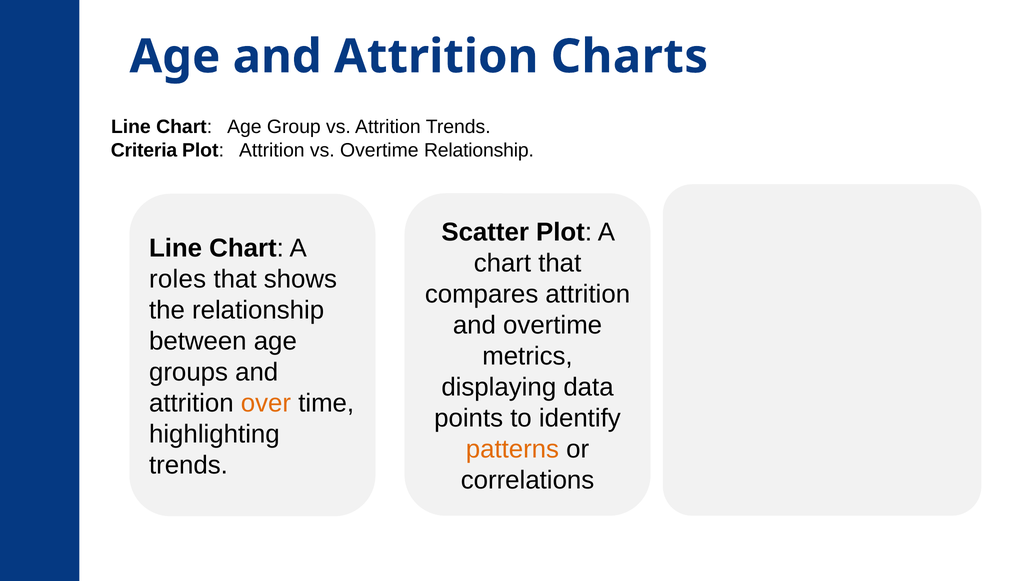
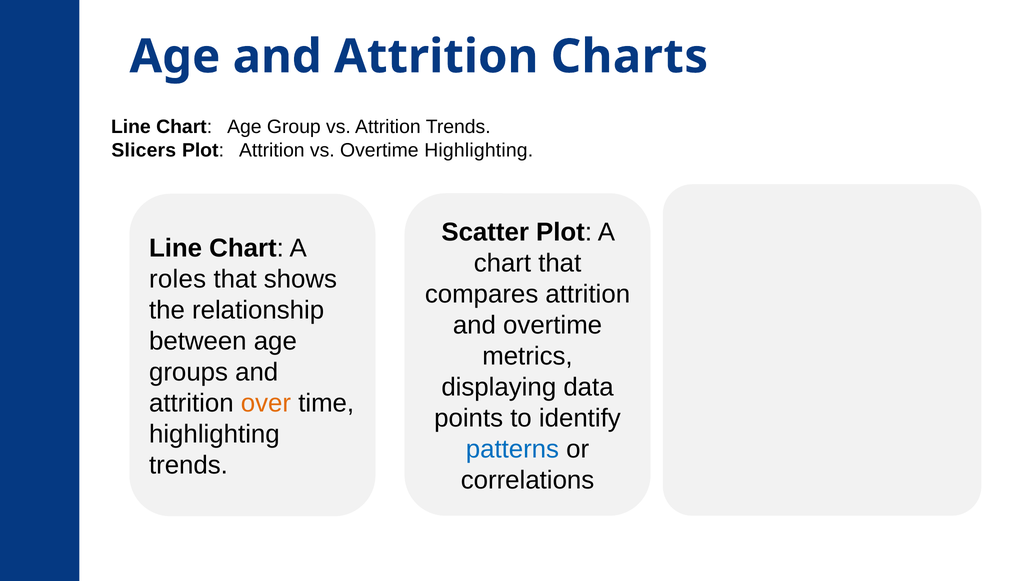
Criteria: Criteria -> Slicers (144, 150)
Overtime Relationship: Relationship -> Highlighting (479, 150)
patterns colour: orange -> blue (512, 449)
